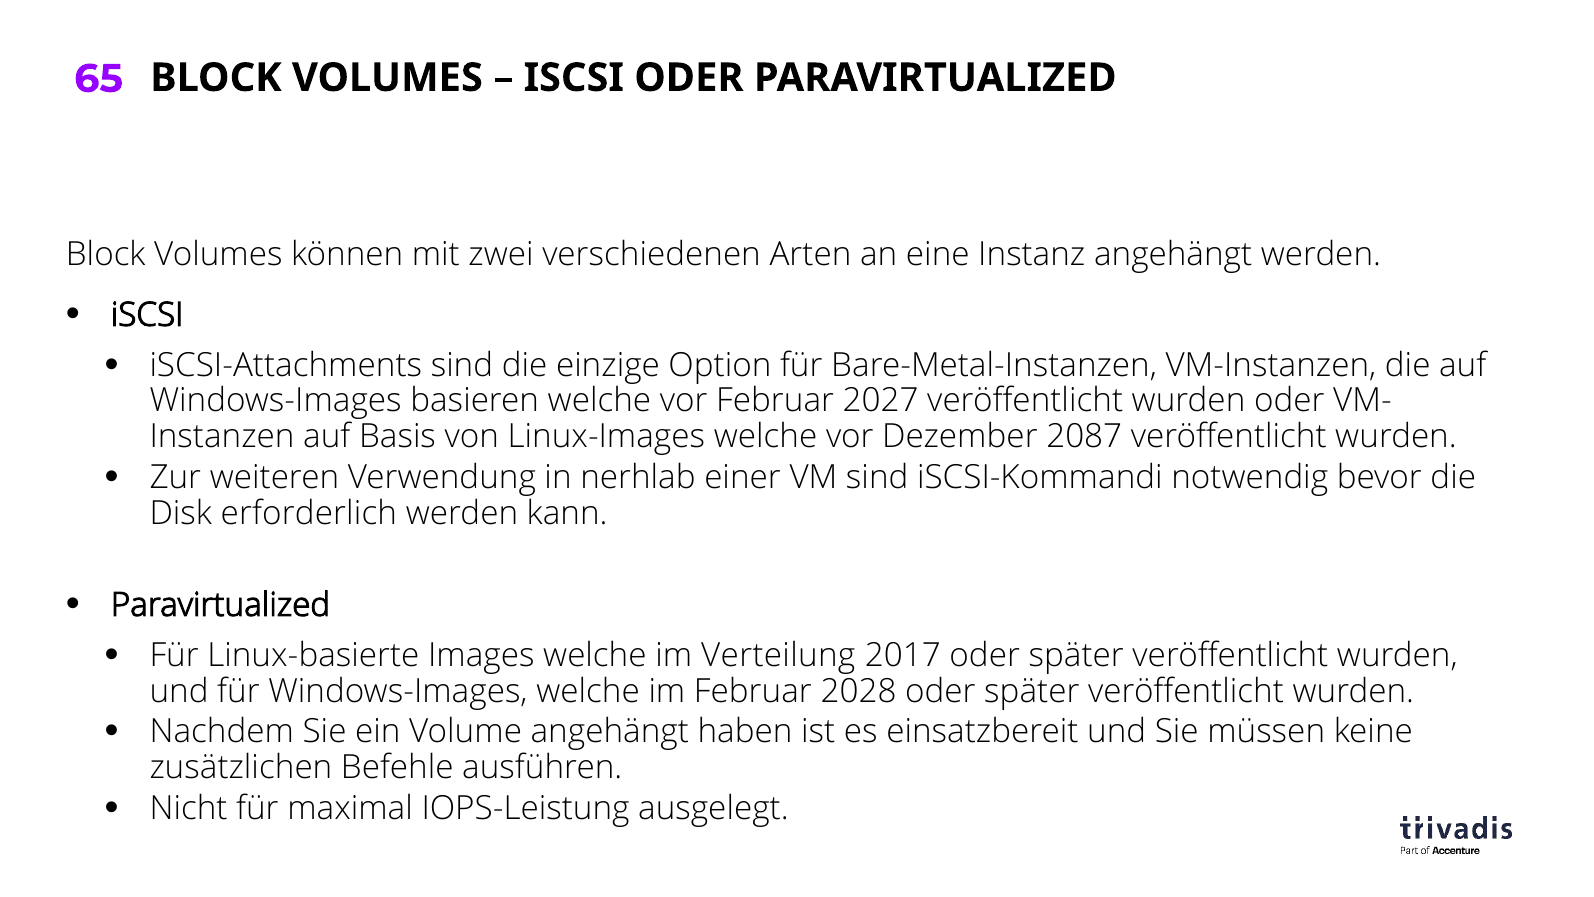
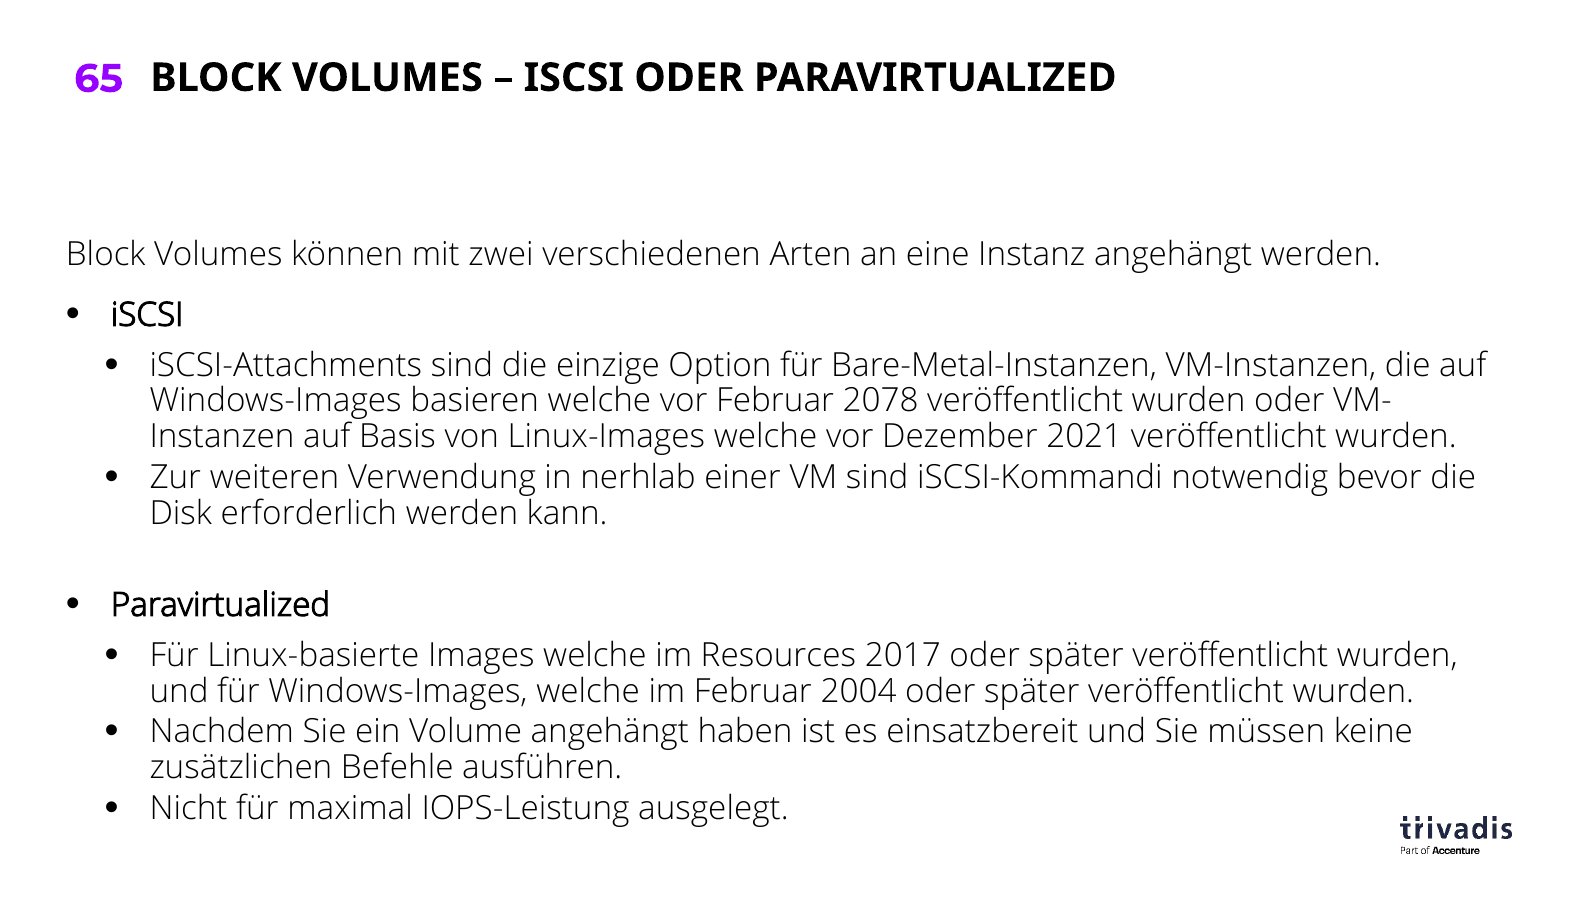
2027: 2027 -> 2078 (881, 401)
2087: 2087 -> 2021 (1084, 437)
Verteilung: Verteilung -> Resources (778, 655)
2028: 2028 -> 2004 (859, 691)
